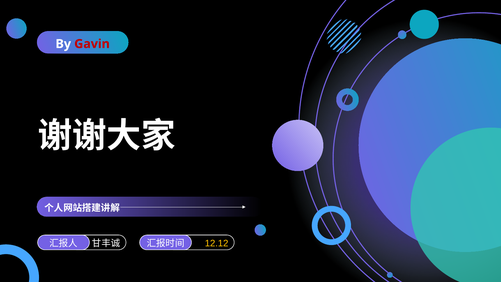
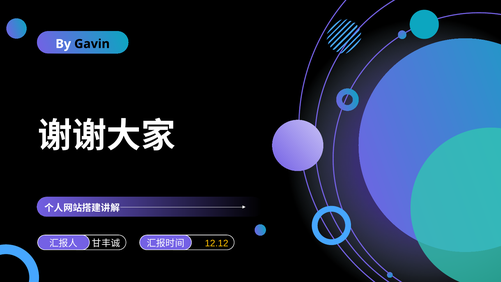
Gavin colour: red -> black (92, 44)
